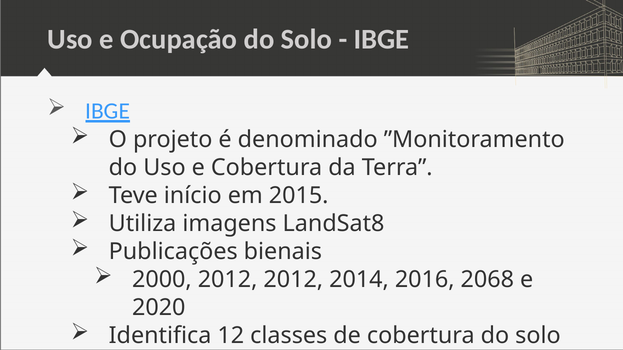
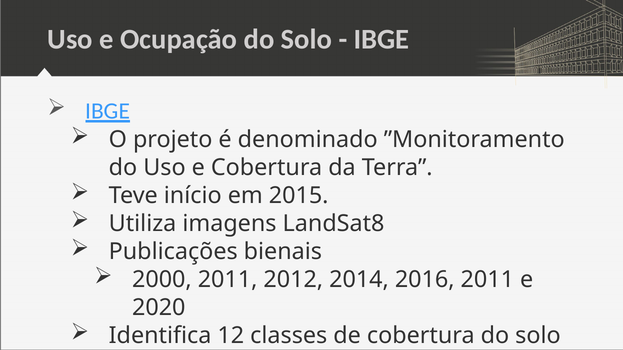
2000 2012: 2012 -> 2011 (228, 280)
2016 2068: 2068 -> 2011 (487, 280)
